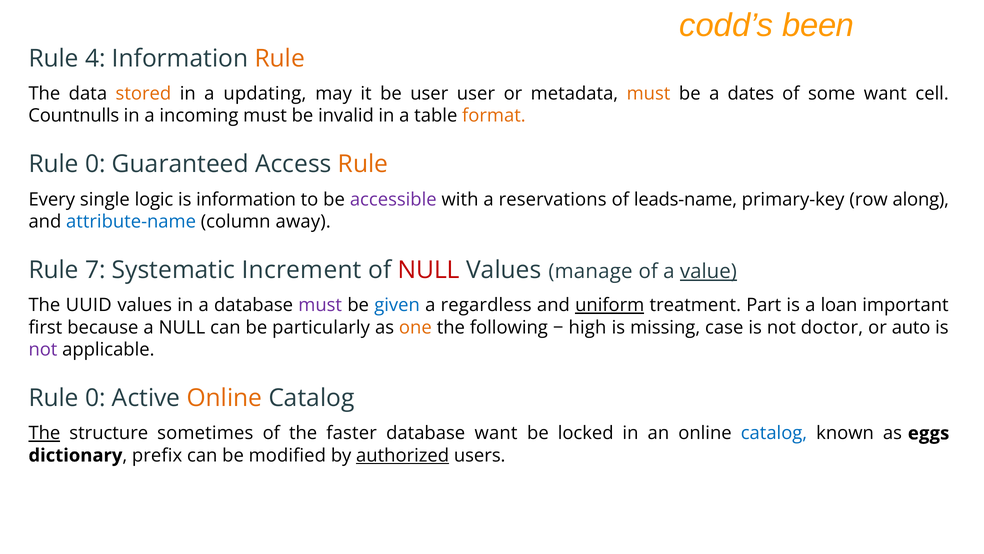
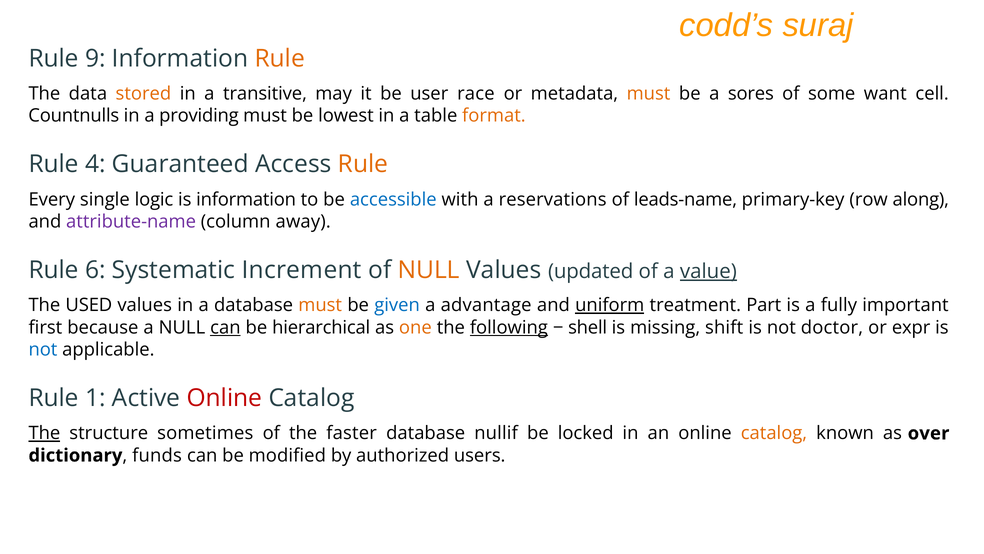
been: been -> suraj (818, 26)
4: 4 -> 9 (95, 58)
updating: updating -> transitive (265, 94)
user user: user -> race (476, 94)
dates: dates -> sores (751, 94)
incoming: incoming -> providing (199, 116)
invalid: invalid -> lowest (346, 116)
0: 0 -> 4 (95, 164)
accessible colour: purple -> blue (393, 199)
attribute-name colour: blue -> purple (131, 221)
7: 7 -> 6 (95, 270)
NULL colour: red -> orange (429, 270)
manage: manage -> updated (591, 271)
UUID: UUID -> USED (89, 305)
must colour: purple -> orange (320, 305)
regardless: regardless -> advantage (486, 305)
loan: loan -> fully (839, 305)
can underline: none -> present (225, 327)
particularly: particularly -> hierarchical (321, 327)
following underline: none -> present (509, 327)
high: high -> shell (588, 327)
case: case -> shift (724, 327)
auto: auto -> expr (911, 327)
not colour: purple -> blue (43, 349)
0: 0 -> 1 (95, 398)
Online colour: orange -> red (224, 398)
database want: want -> nullif (496, 433)
catalog colour: blue -> orange (774, 433)
eggs: eggs -> over (929, 433)
prefix: prefix -> funds (157, 455)
authorized underline: present -> none (403, 455)
